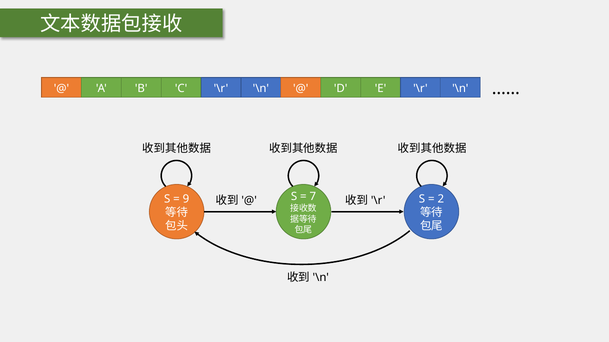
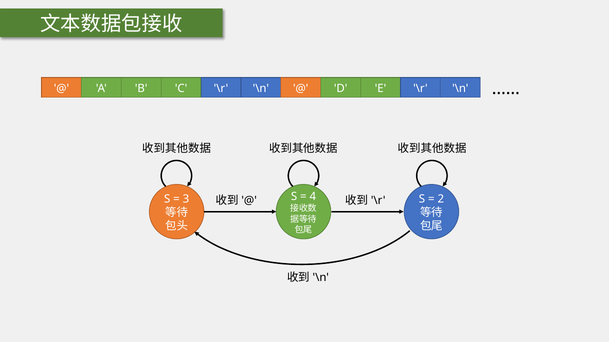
7: 7 -> 4 (313, 197)
9: 9 -> 3 (186, 199)
